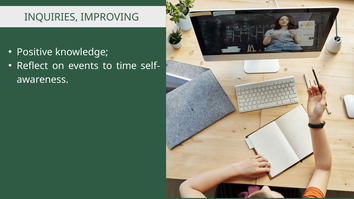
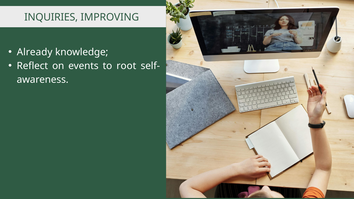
Positive: Positive -> Already (35, 52)
time: time -> root (126, 66)
